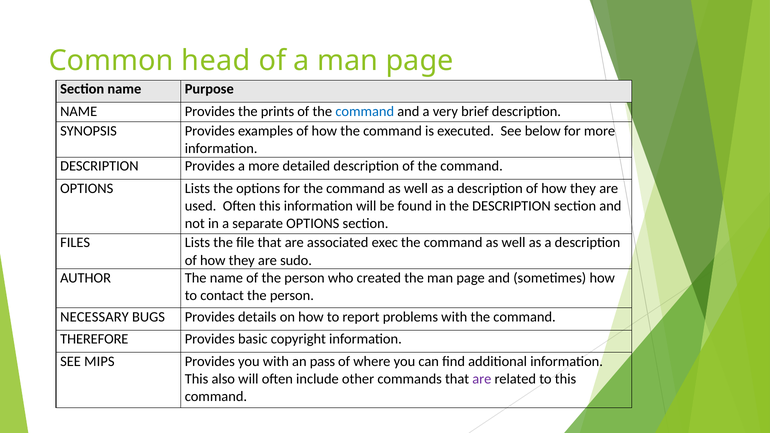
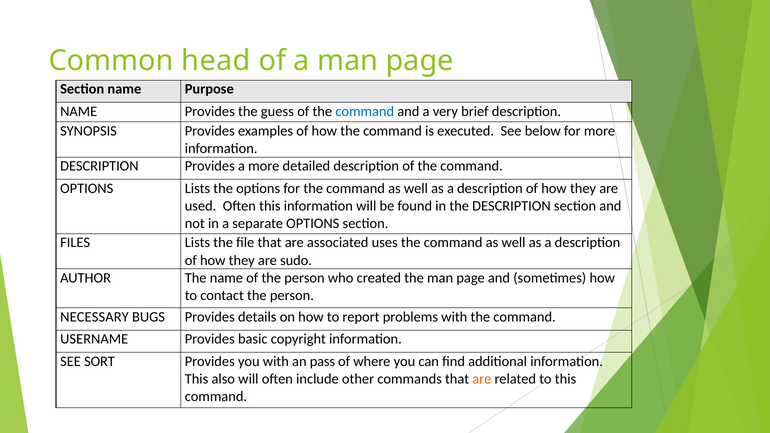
prints: prints -> guess (277, 111)
exec: exec -> uses (385, 243)
THEREFORE: THEREFORE -> USERNAME (94, 339)
MIPS: MIPS -> SORT (100, 361)
are colour: purple -> orange (482, 379)
